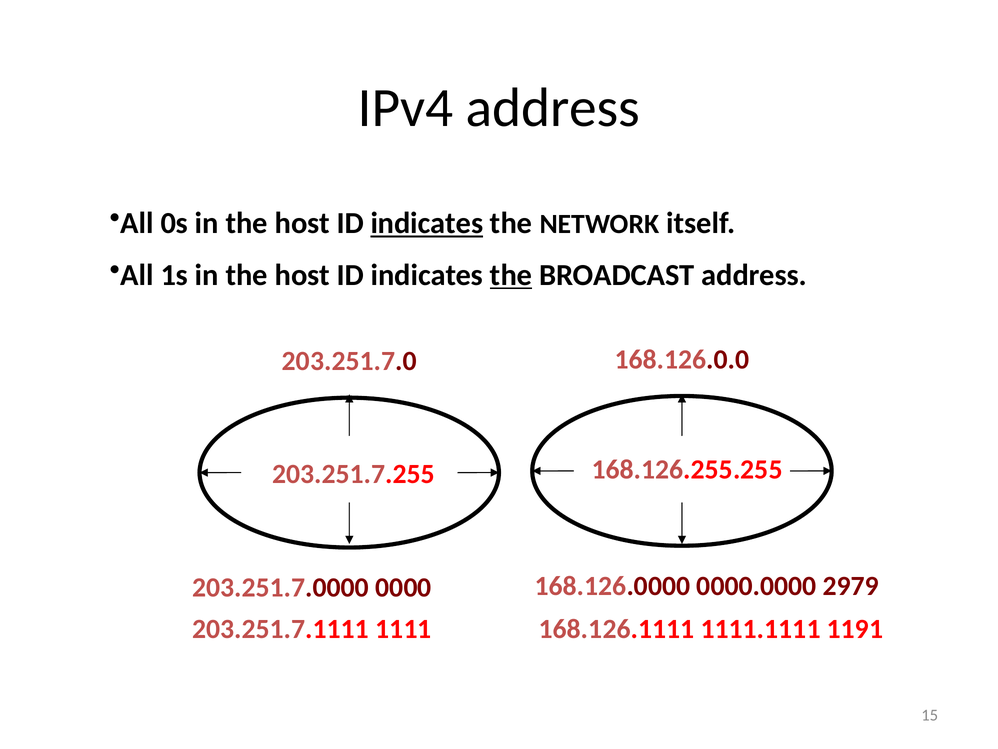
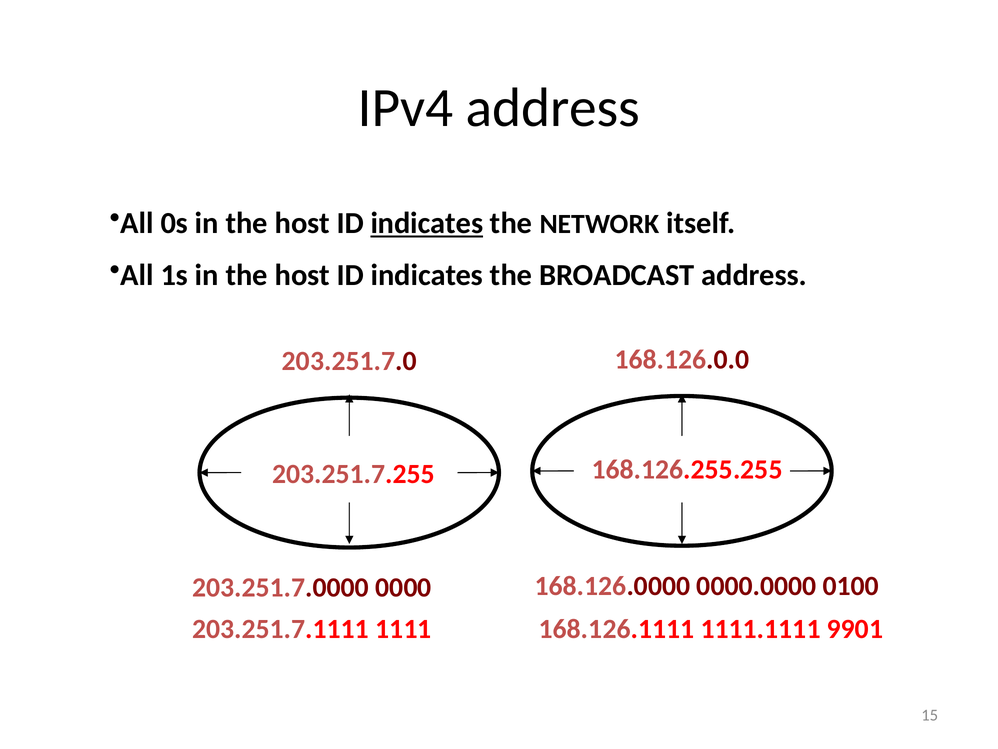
the underline: present -> none (511, 275)
2979: 2979 -> 0100 (851, 586)
1191: 1191 -> 9901 (855, 629)
